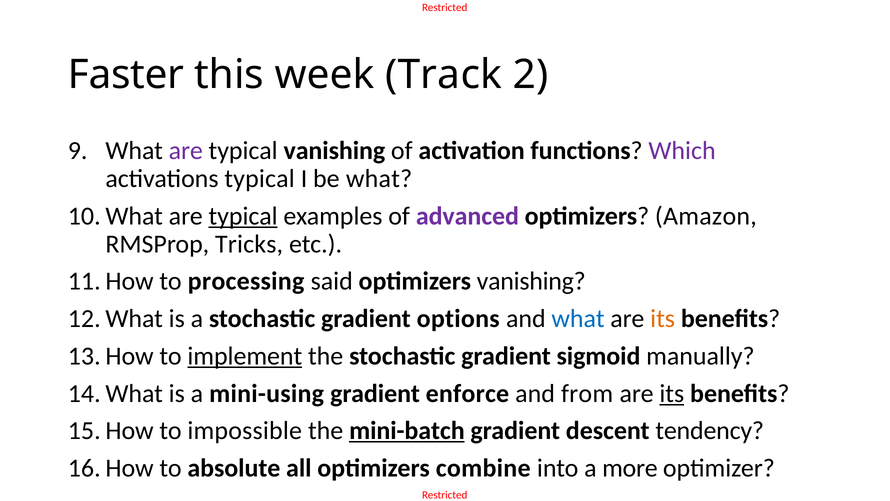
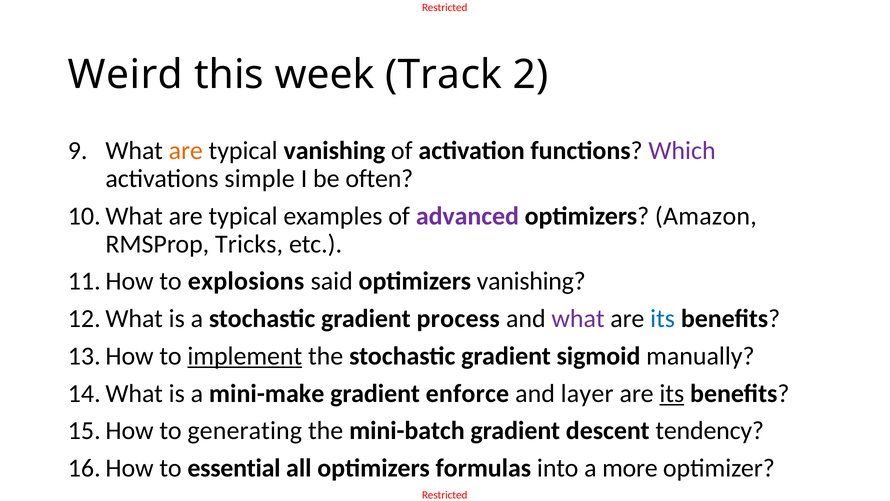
Faster: Faster -> Weird (126, 75)
are colour: purple -> orange (186, 150)
activations typical: typical -> simple (260, 179)
be what: what -> often (379, 179)
typical underline: present -> none (243, 216)
processing: processing -> explosions (246, 281)
options: options -> process (458, 319)
what colour: blue -> purple (578, 319)
its colour: orange -> blue (663, 319)
mini-using: mini-using -> mini-make (267, 393)
from: from -> layer (587, 393)
impossible: impossible -> generating (245, 430)
mini-batch underline: present -> none (407, 430)
absolute: absolute -> essential (234, 468)
combine: combine -> formulas (483, 468)
